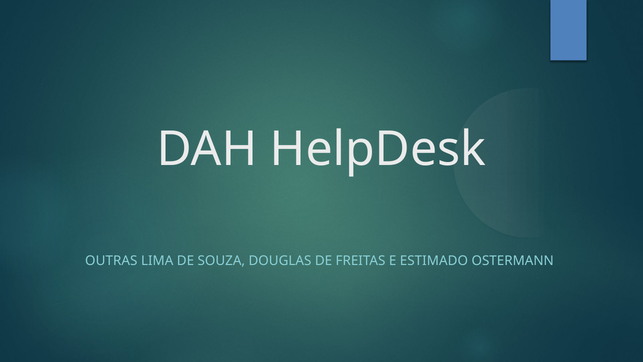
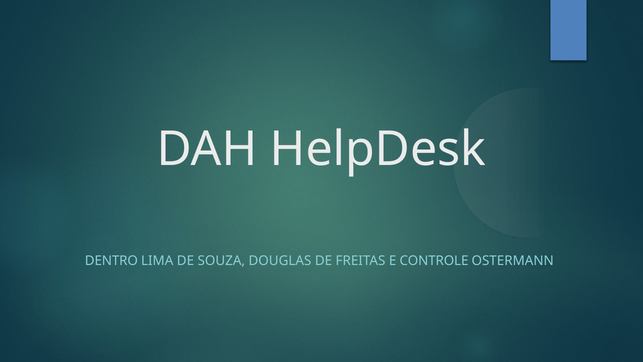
OUTRAS: OUTRAS -> DENTRO (111, 260)
ESTIMADO: ESTIMADO -> CONTROLE (434, 260)
